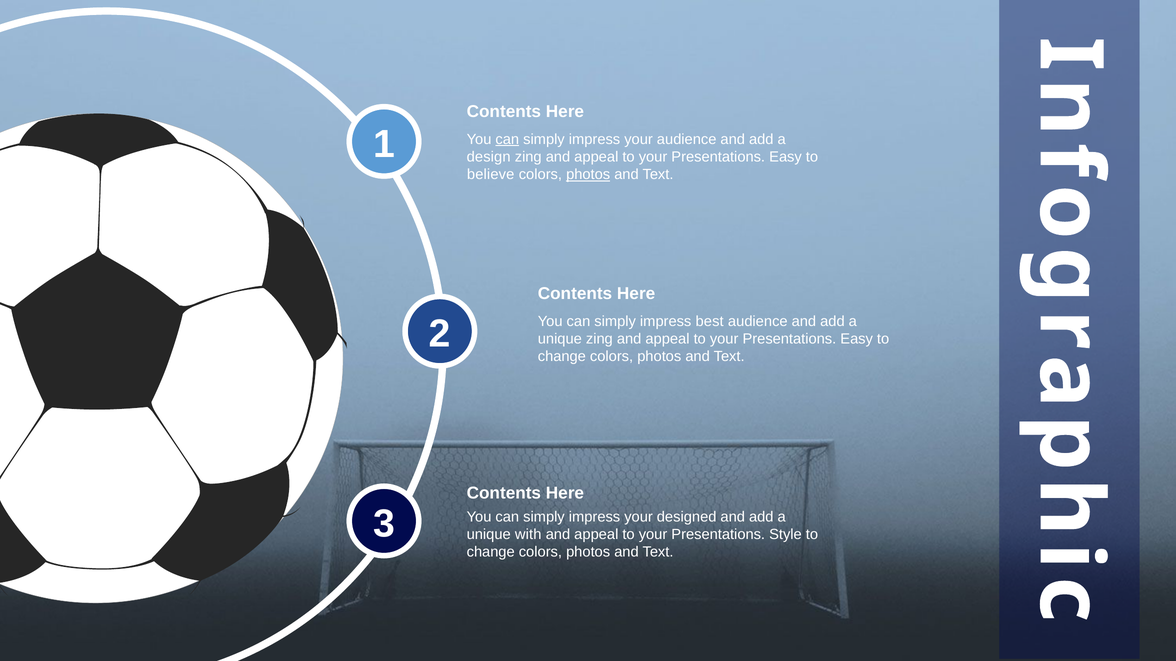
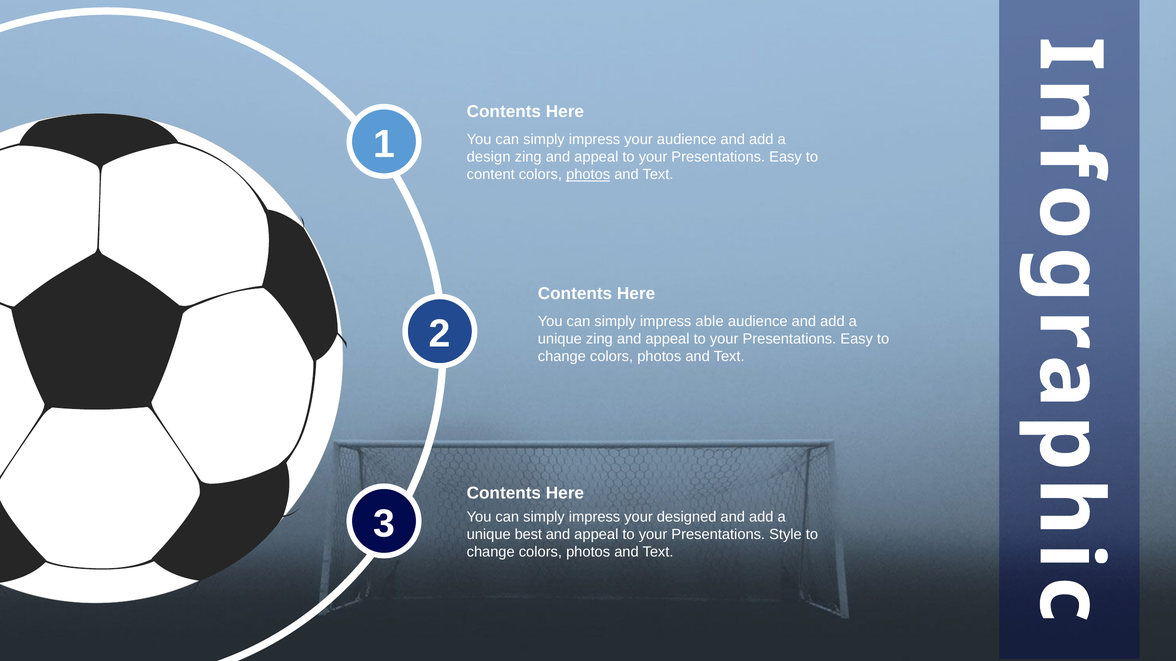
can underline: present -> none (507, 139)
believe: believe -> content (491, 175)
best: best -> able (710, 321)
with: with -> best (528, 535)
